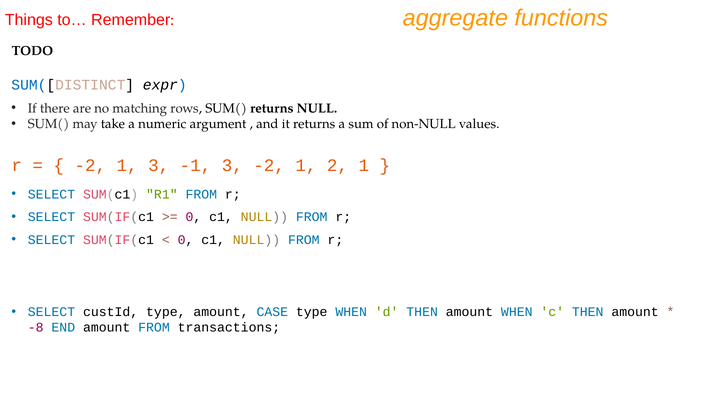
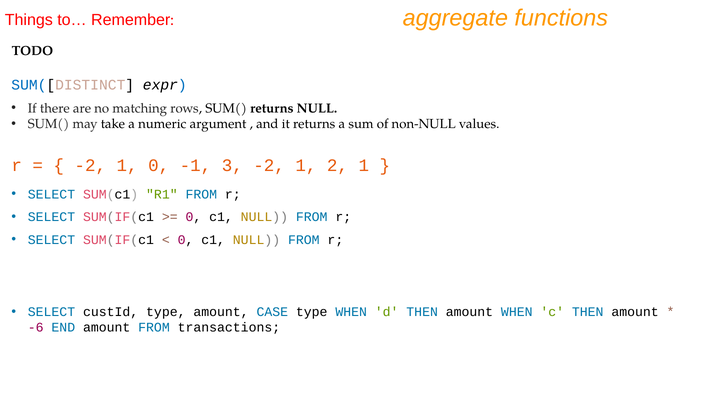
1 3: 3 -> 0 (159, 166)
-8: -8 -> -6 (36, 328)
